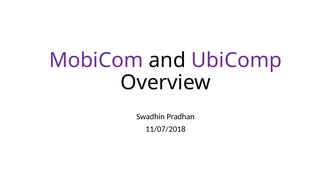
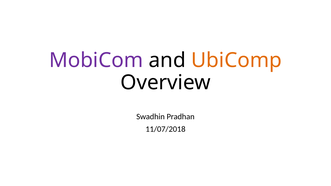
UbiComp colour: purple -> orange (236, 60)
